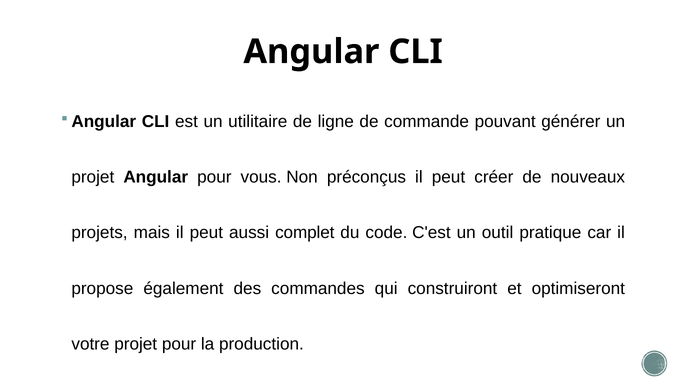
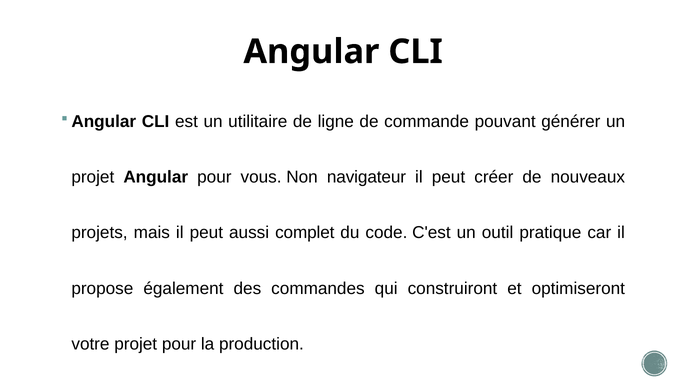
préconçus: préconçus -> navigateur (366, 177)
